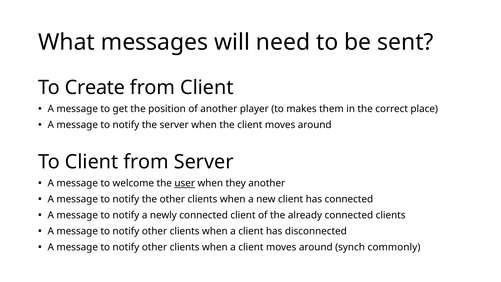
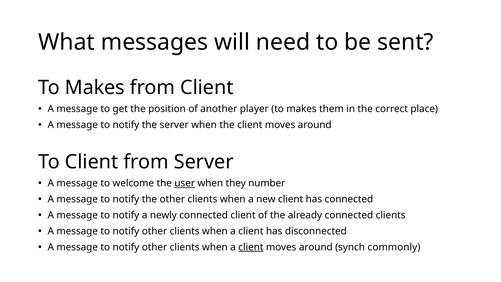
Create: Create -> Makes (95, 87)
they another: another -> number (267, 183)
client underline: none -> present (251, 247)
